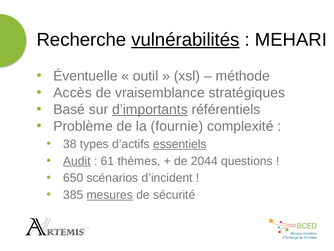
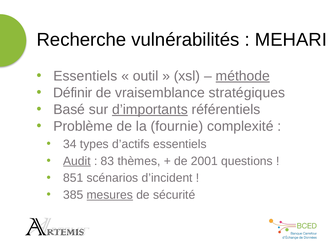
vulnérabilités underline: present -> none (185, 40)
Éventuelle: Éventuelle -> Essentiels (85, 76)
méthode underline: none -> present (243, 76)
Accès: Accès -> Définir (73, 93)
38: 38 -> 34 (70, 144)
essentiels underline: present -> none (180, 144)
61: 61 -> 83 (107, 161)
2044: 2044 -> 2001 (204, 161)
650: 650 -> 851 (73, 178)
